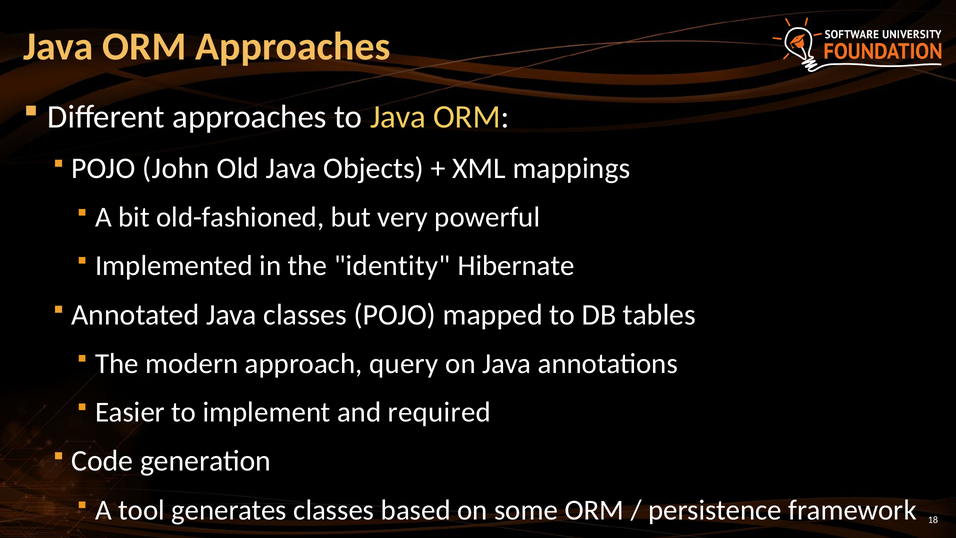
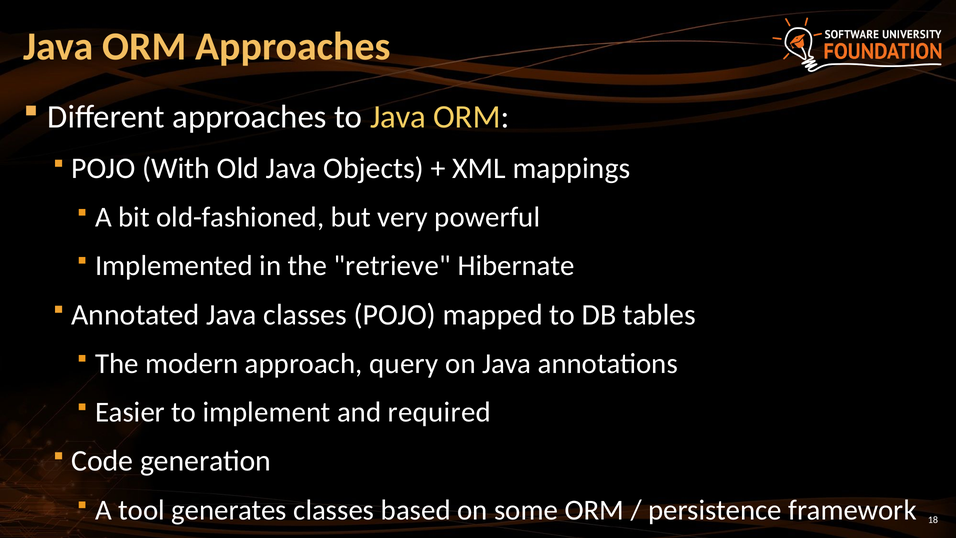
John: John -> With (176, 168)
identity: identity -> retrieve (392, 266)
